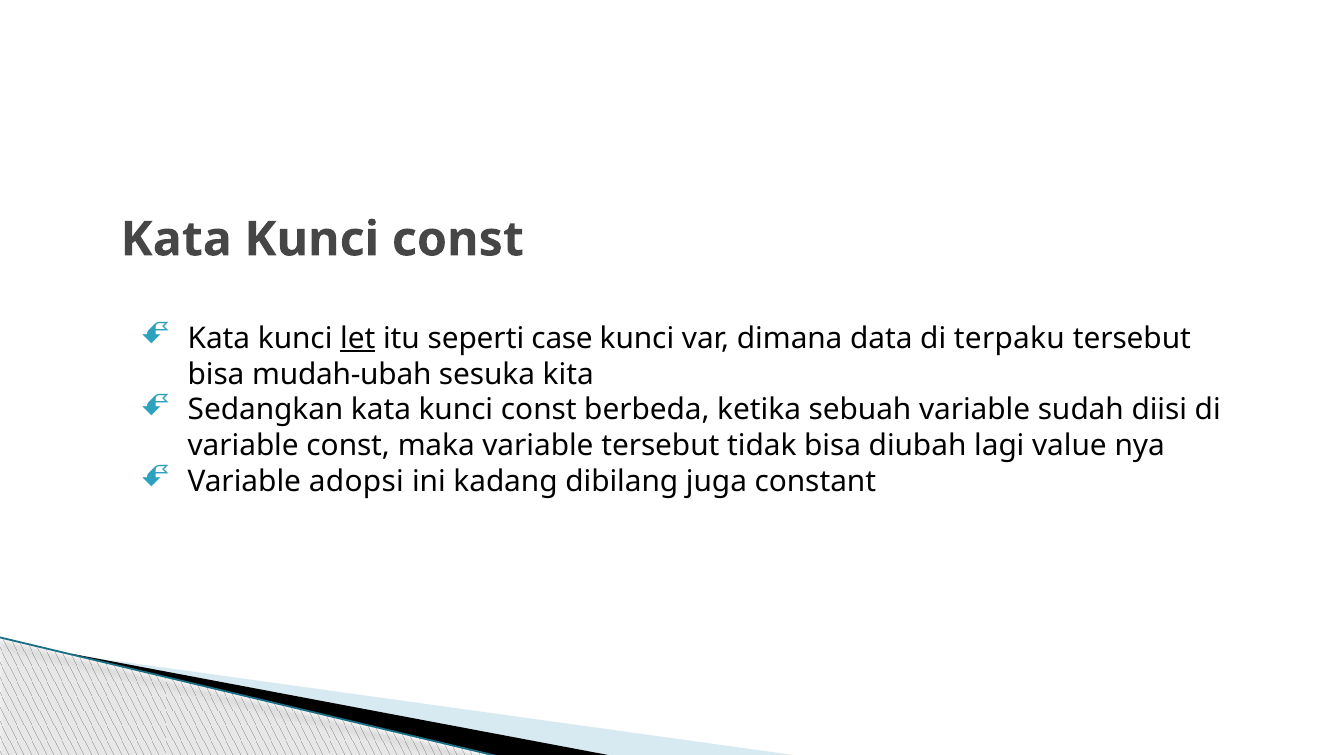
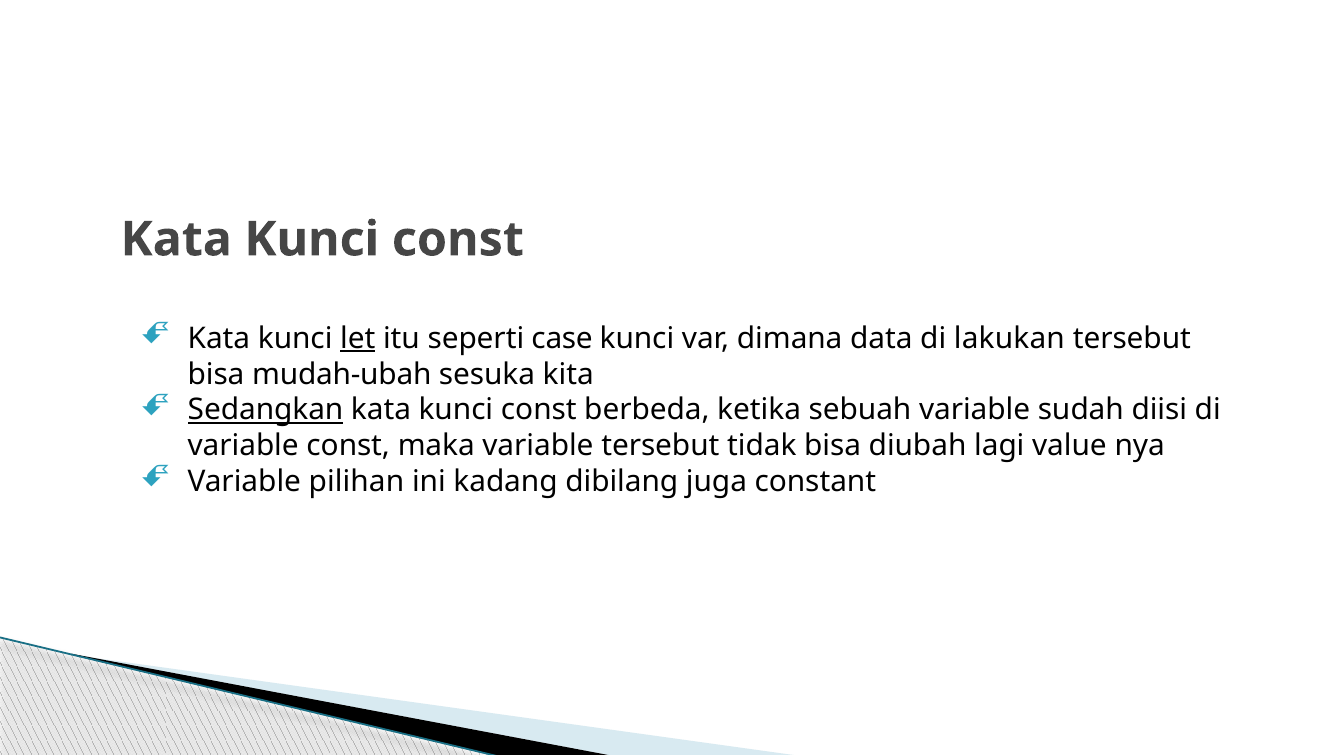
terpaku: terpaku -> lakukan (1009, 339)
Sedangkan underline: none -> present (266, 410)
adopsi: adopsi -> pilihan (356, 482)
